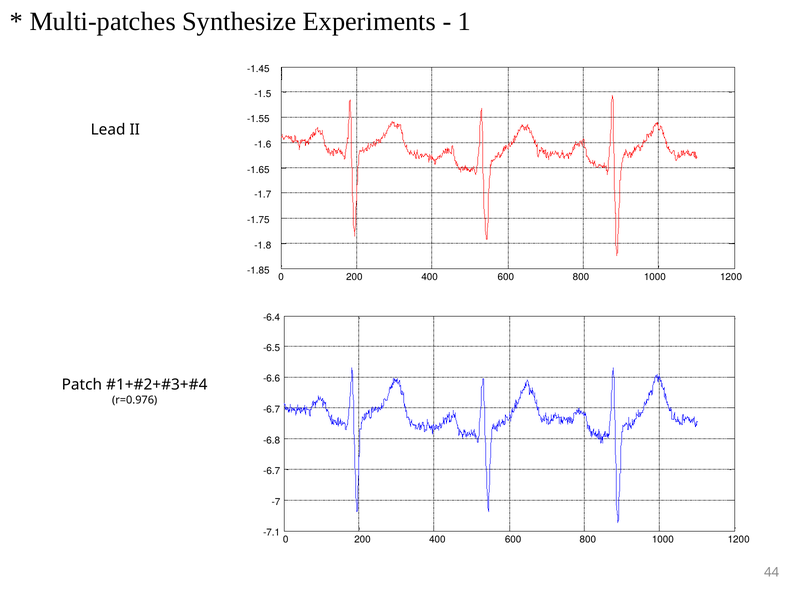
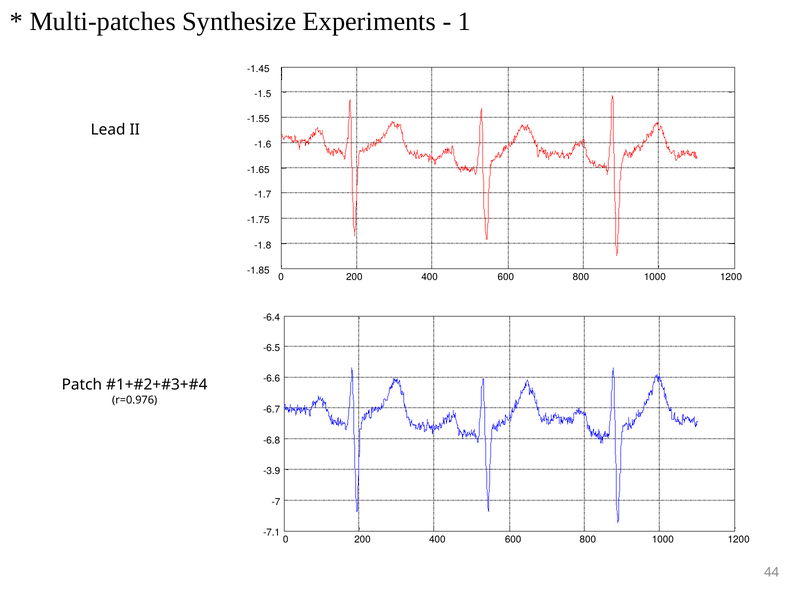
-6.7: -6.7 -> -3.9 (272, 471)
